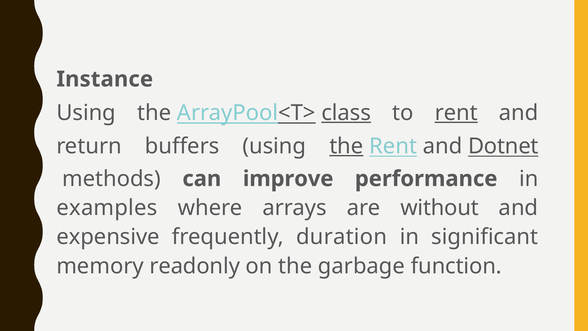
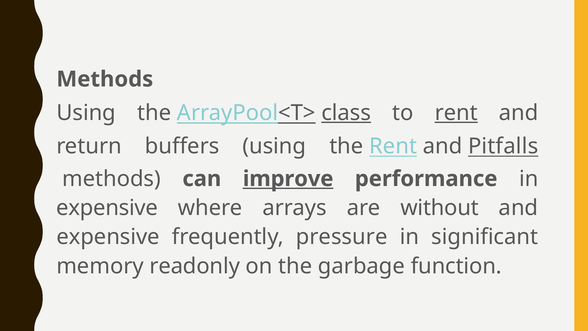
Instance: Instance -> Methods (105, 79)
the underline: present -> none (346, 146)
Dotnet: Dotnet -> Pitfalls (503, 146)
improve underline: none -> present (288, 179)
examples: examples -> expensive (107, 208)
duration: duration -> pressure (342, 237)
